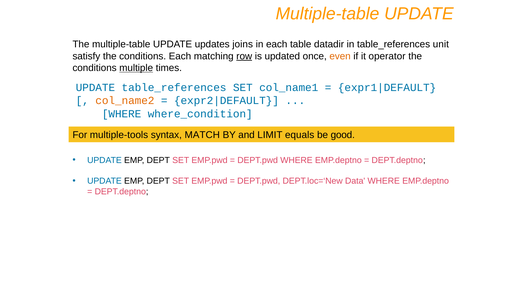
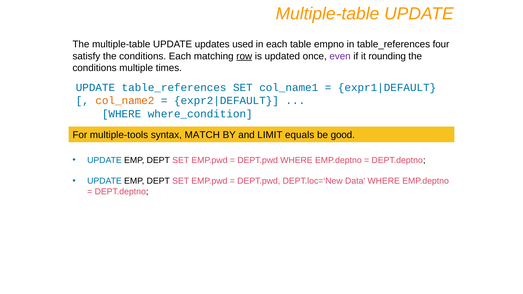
joins: joins -> used (243, 44)
datadir: datadir -> empno (329, 44)
unit: unit -> four (441, 44)
even colour: orange -> purple (340, 56)
operator: operator -> rounding (387, 56)
multiple underline: present -> none (136, 68)
